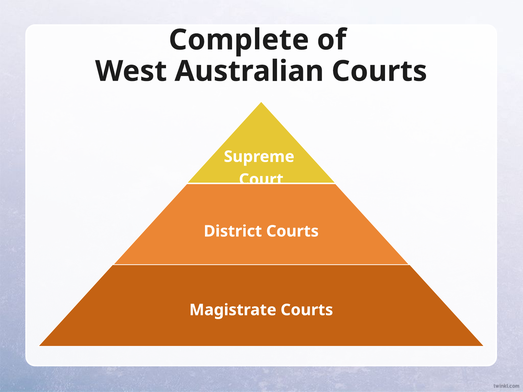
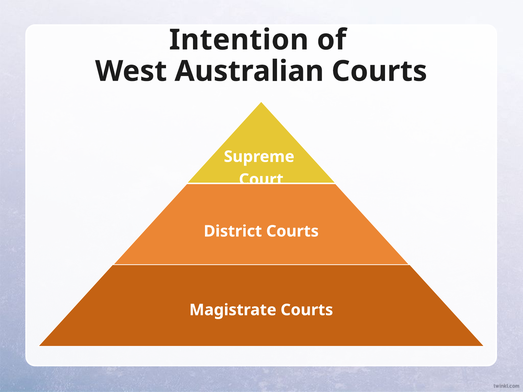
Complete: Complete -> Intention (239, 40)
